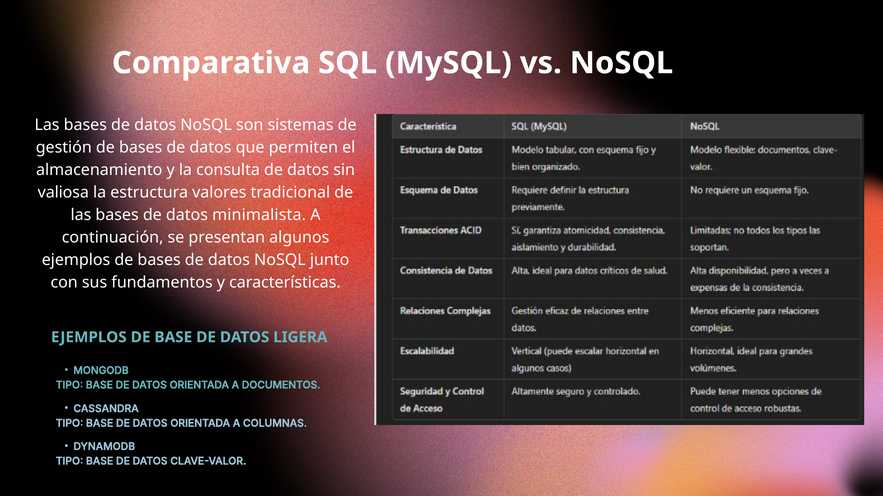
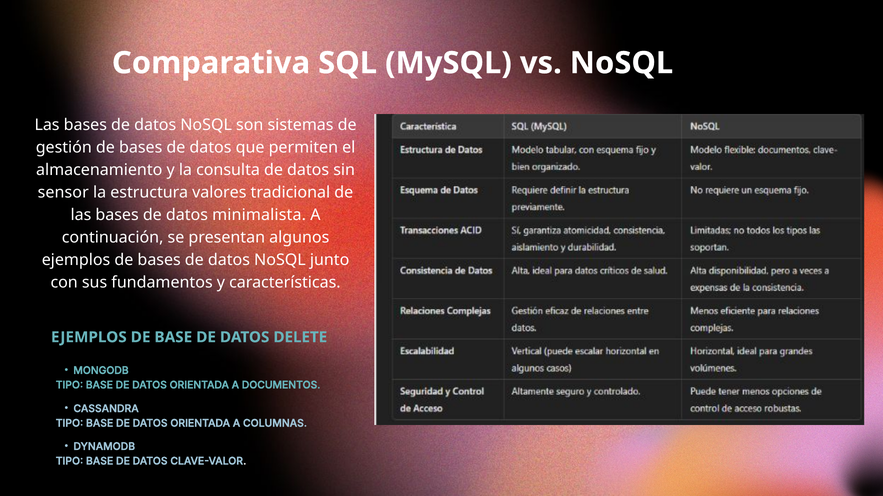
valiosa: valiosa -> sensor (63, 193)
LIGERA: LIGERA -> DELETE (300, 338)
